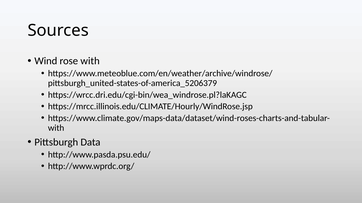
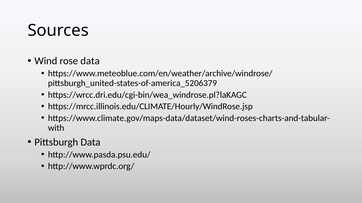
rose with: with -> data (90, 61)
